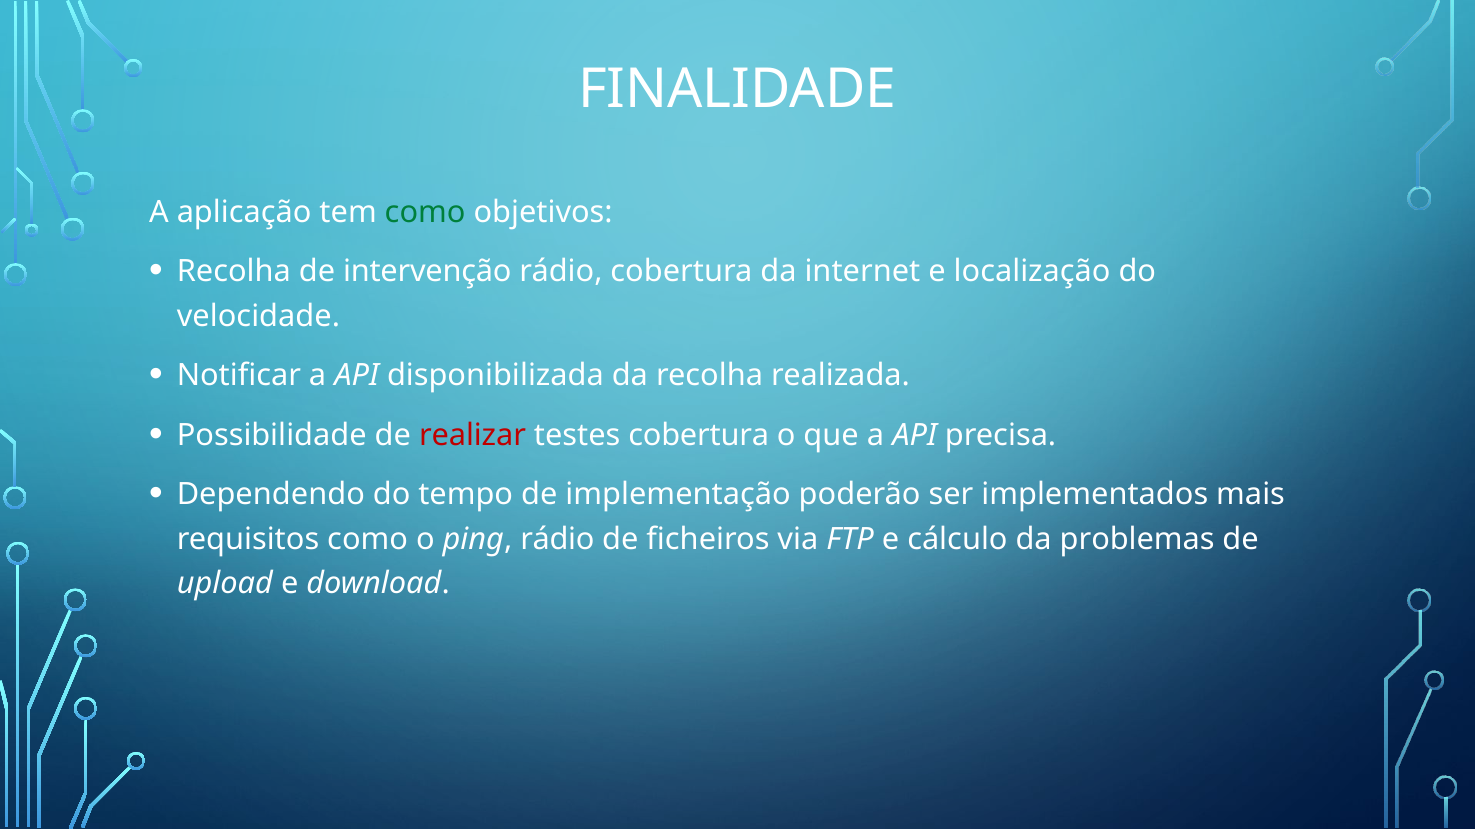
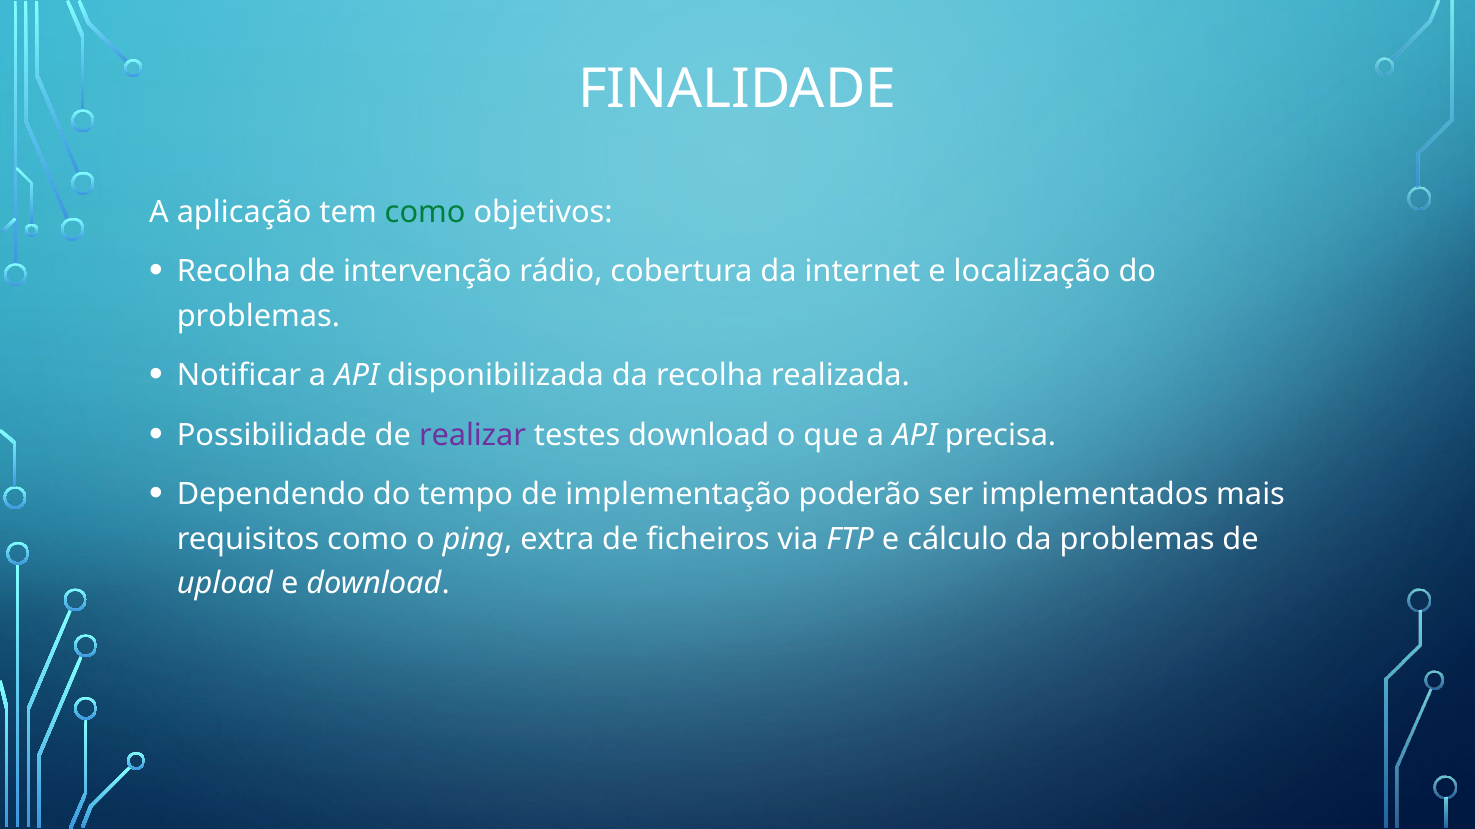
velocidade: velocidade -> problemas (258, 316)
realizar colour: red -> purple (472, 435)
testes cobertura: cobertura -> download (699, 435)
ping rádio: rádio -> extra (557, 539)
